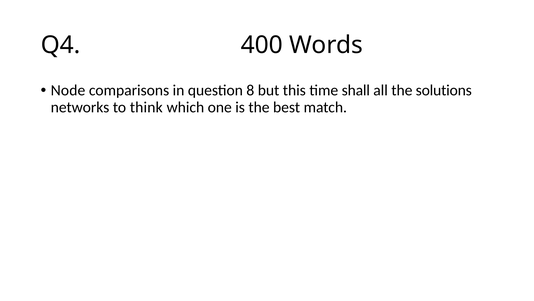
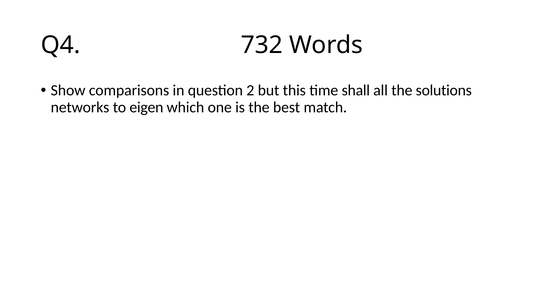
400: 400 -> 732 (262, 45)
Node: Node -> Show (68, 90)
8: 8 -> 2 (250, 90)
think: think -> eigen (146, 107)
